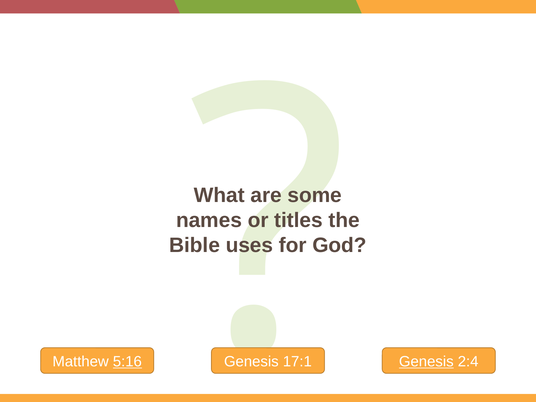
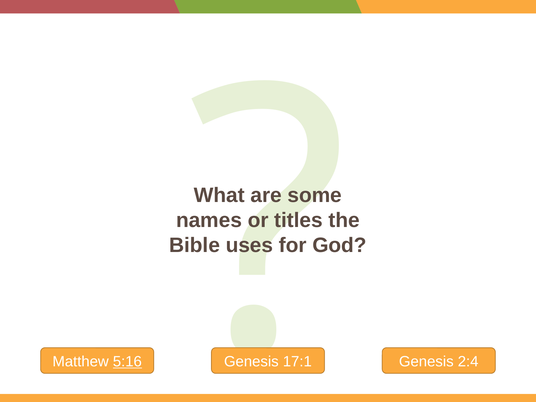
Genesis underline: present -> none (426, 362)
